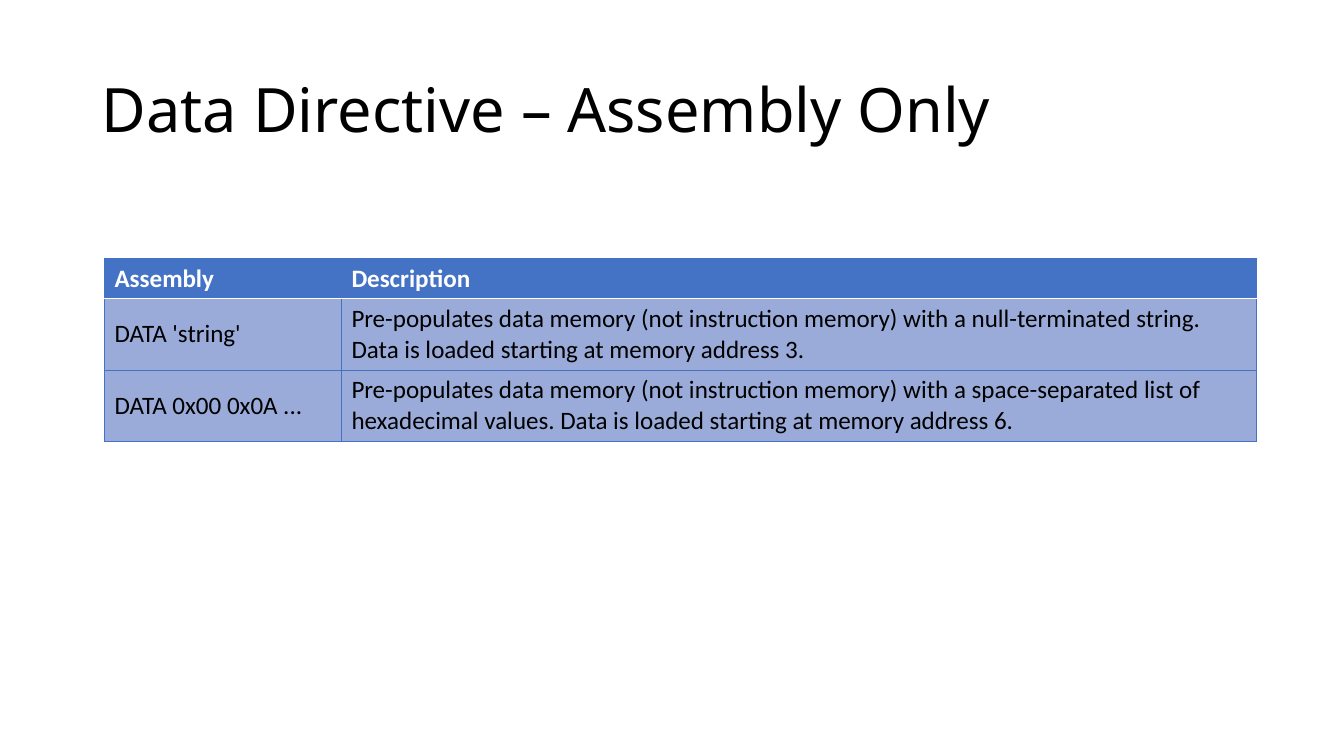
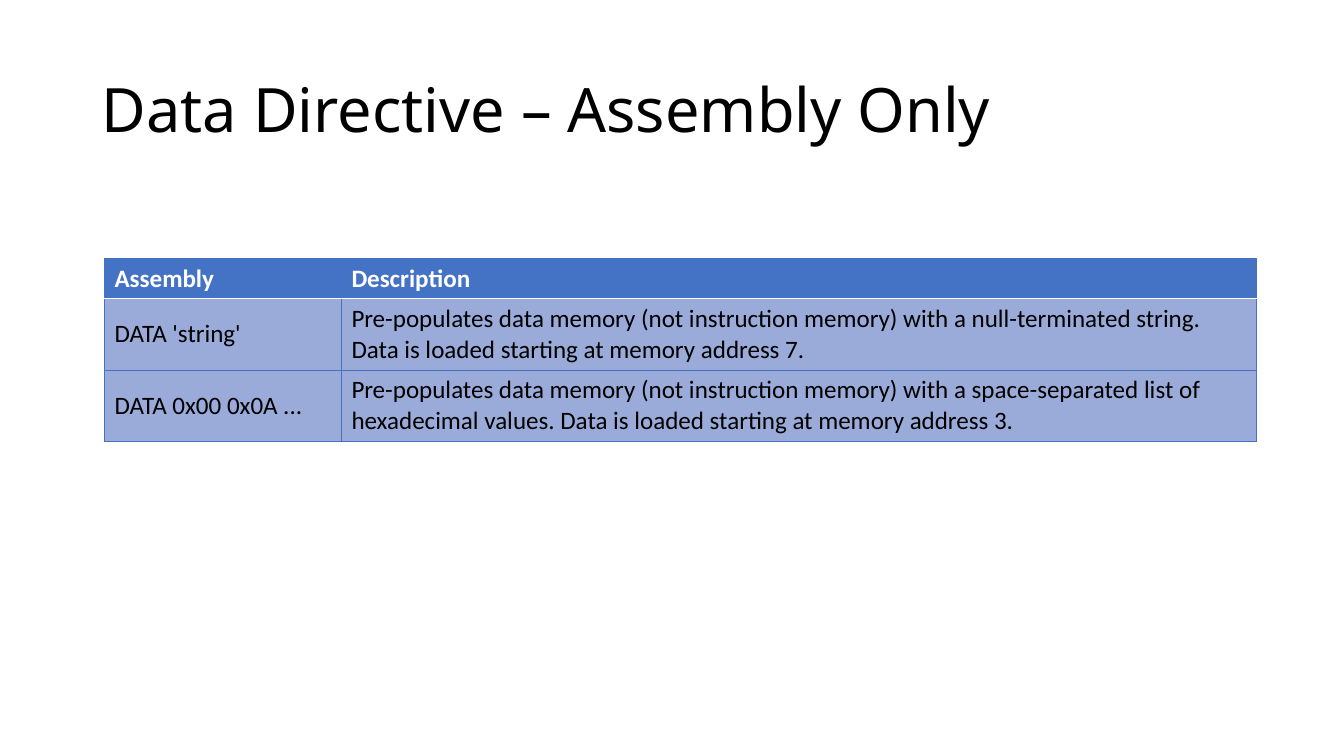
3: 3 -> 7 (795, 350)
6: 6 -> 3 (1003, 421)
